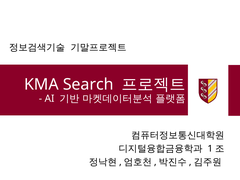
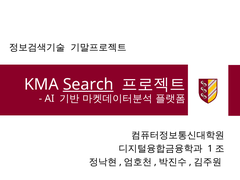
Search underline: none -> present (88, 84)
